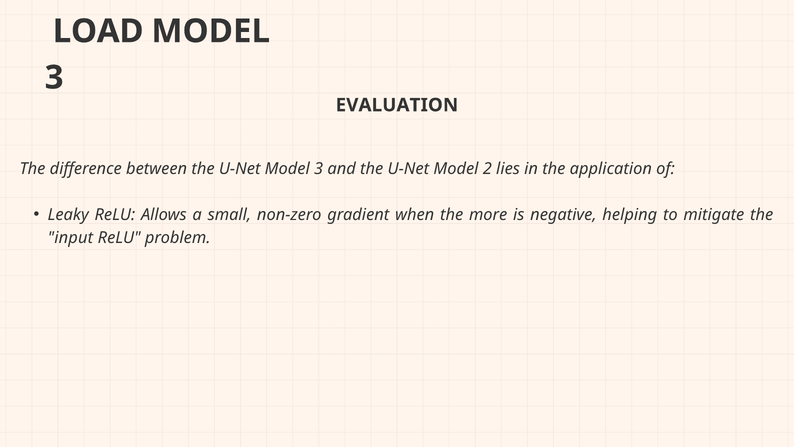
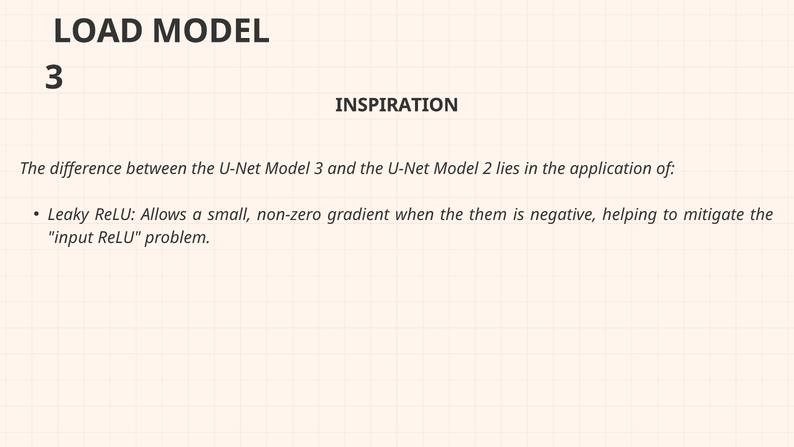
EVALUATION: EVALUATION -> INSPIRATION (397, 105)
more: more -> them (488, 215)
